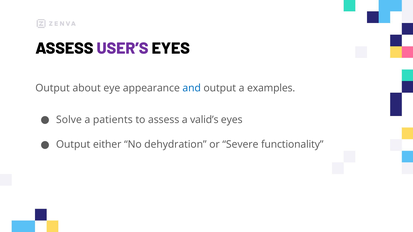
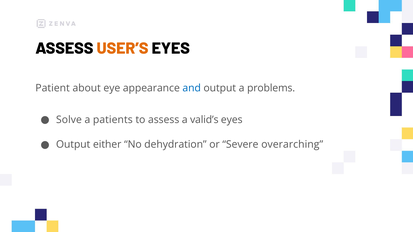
USER’S colour: purple -> orange (123, 49)
Output: Output -> Patient (53, 88)
examples: examples -> problems (271, 88)
functionality: functionality -> overarching (292, 145)
